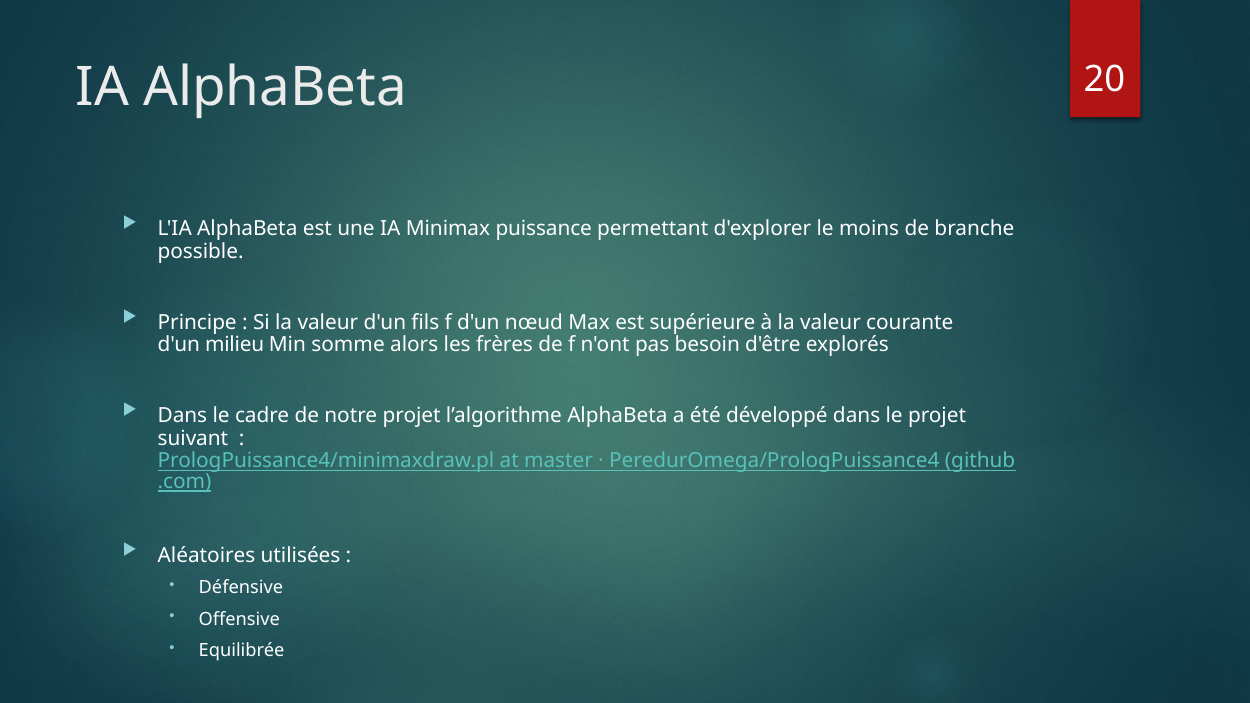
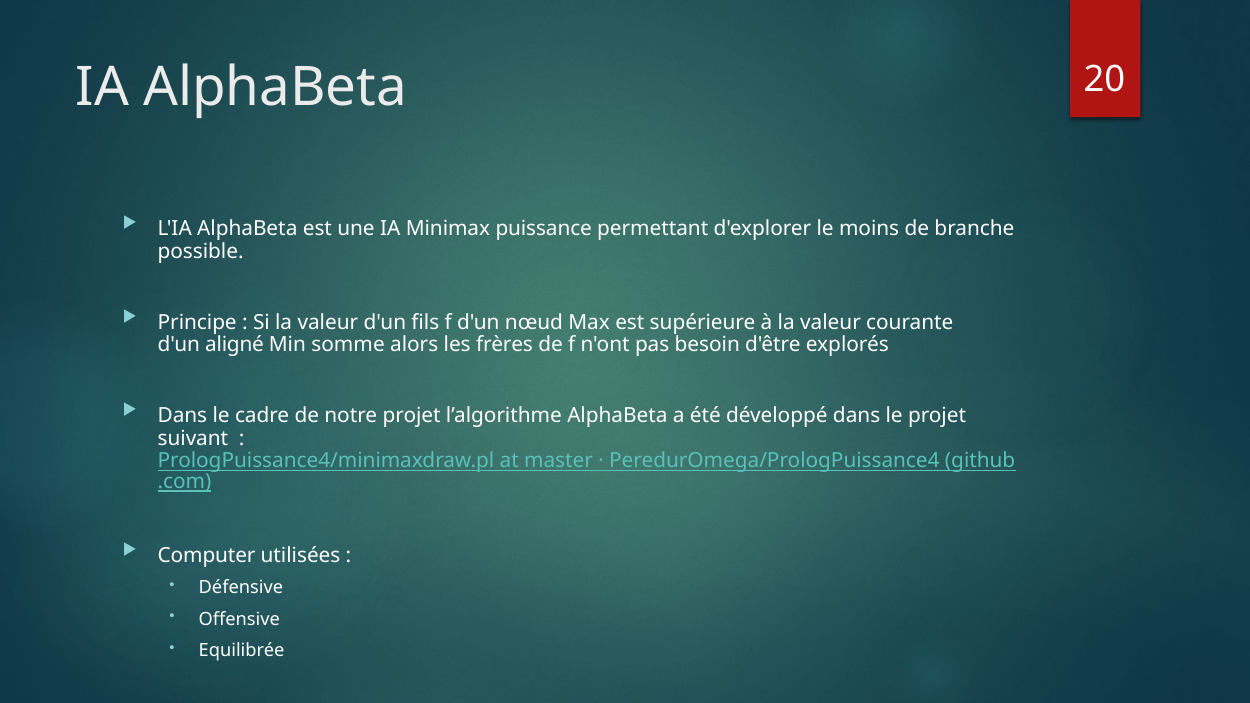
milieu: milieu -> aligné (235, 345)
Aléatoires: Aléatoires -> Computer (207, 555)
